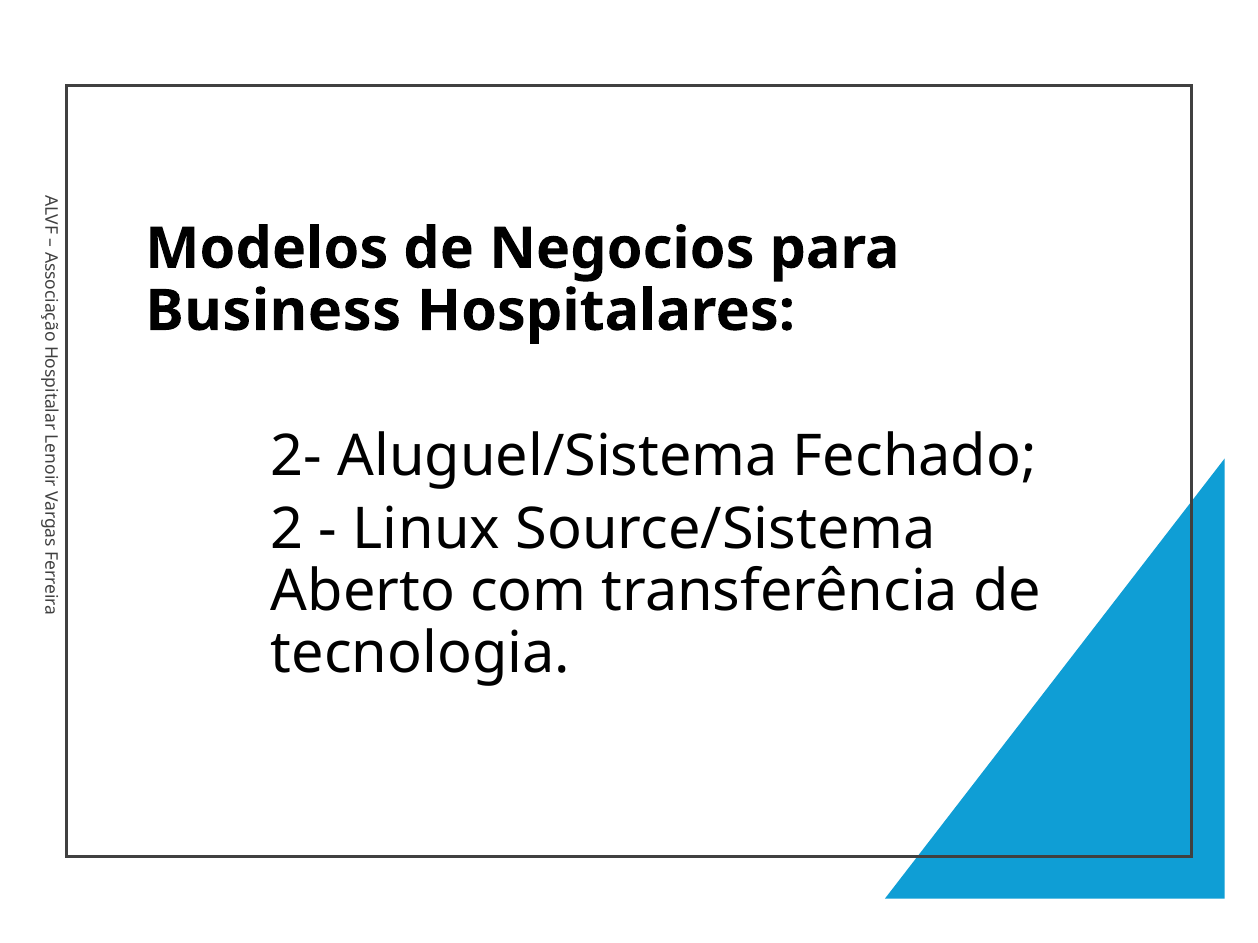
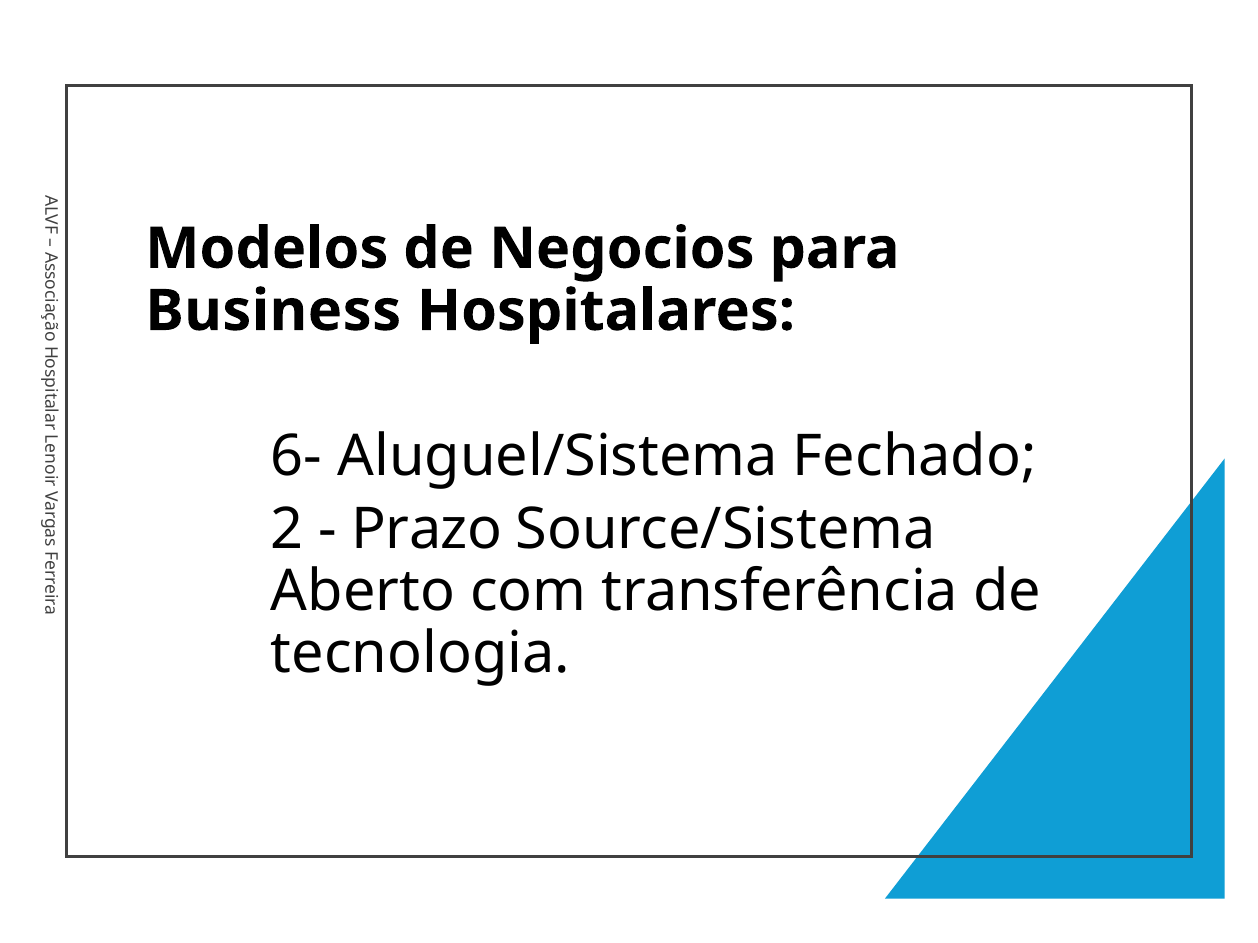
2-: 2- -> 6- (297, 457)
Linux: Linux -> Prazo (427, 529)
